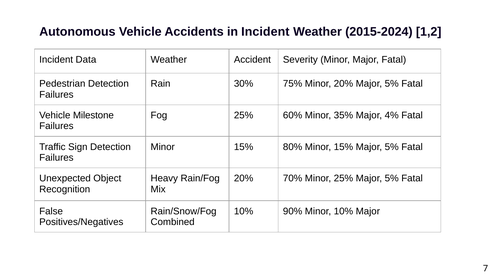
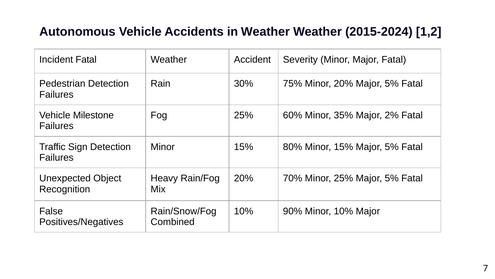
in Incident: Incident -> Weather (265, 32)
Incident Data: Data -> Fatal (86, 59)
4%: 4% -> 2% (392, 115)
